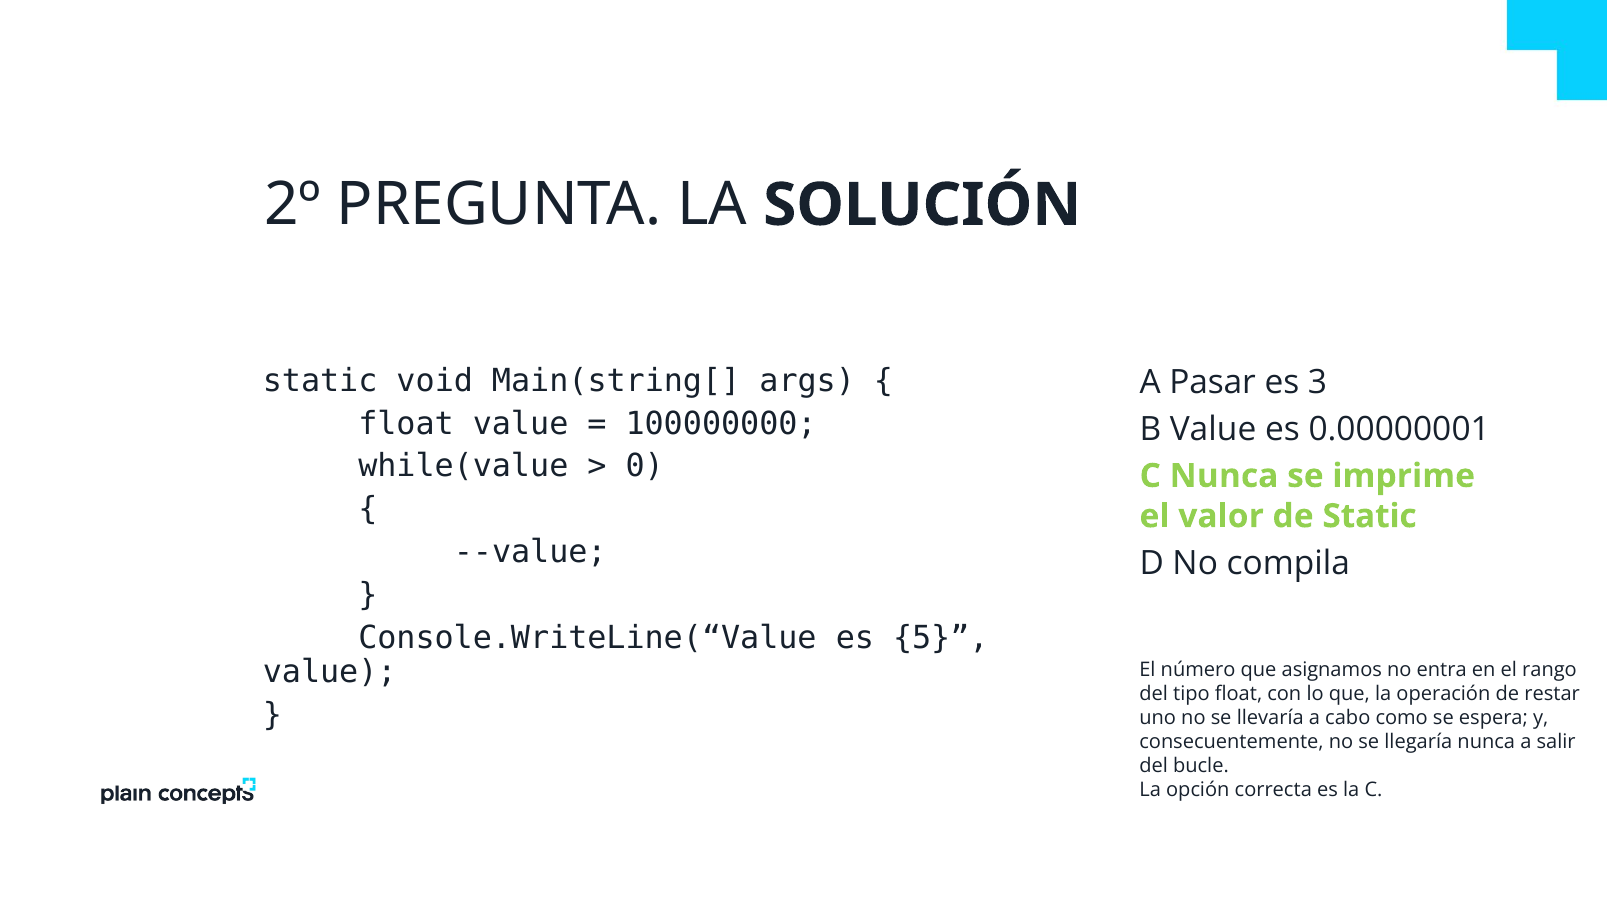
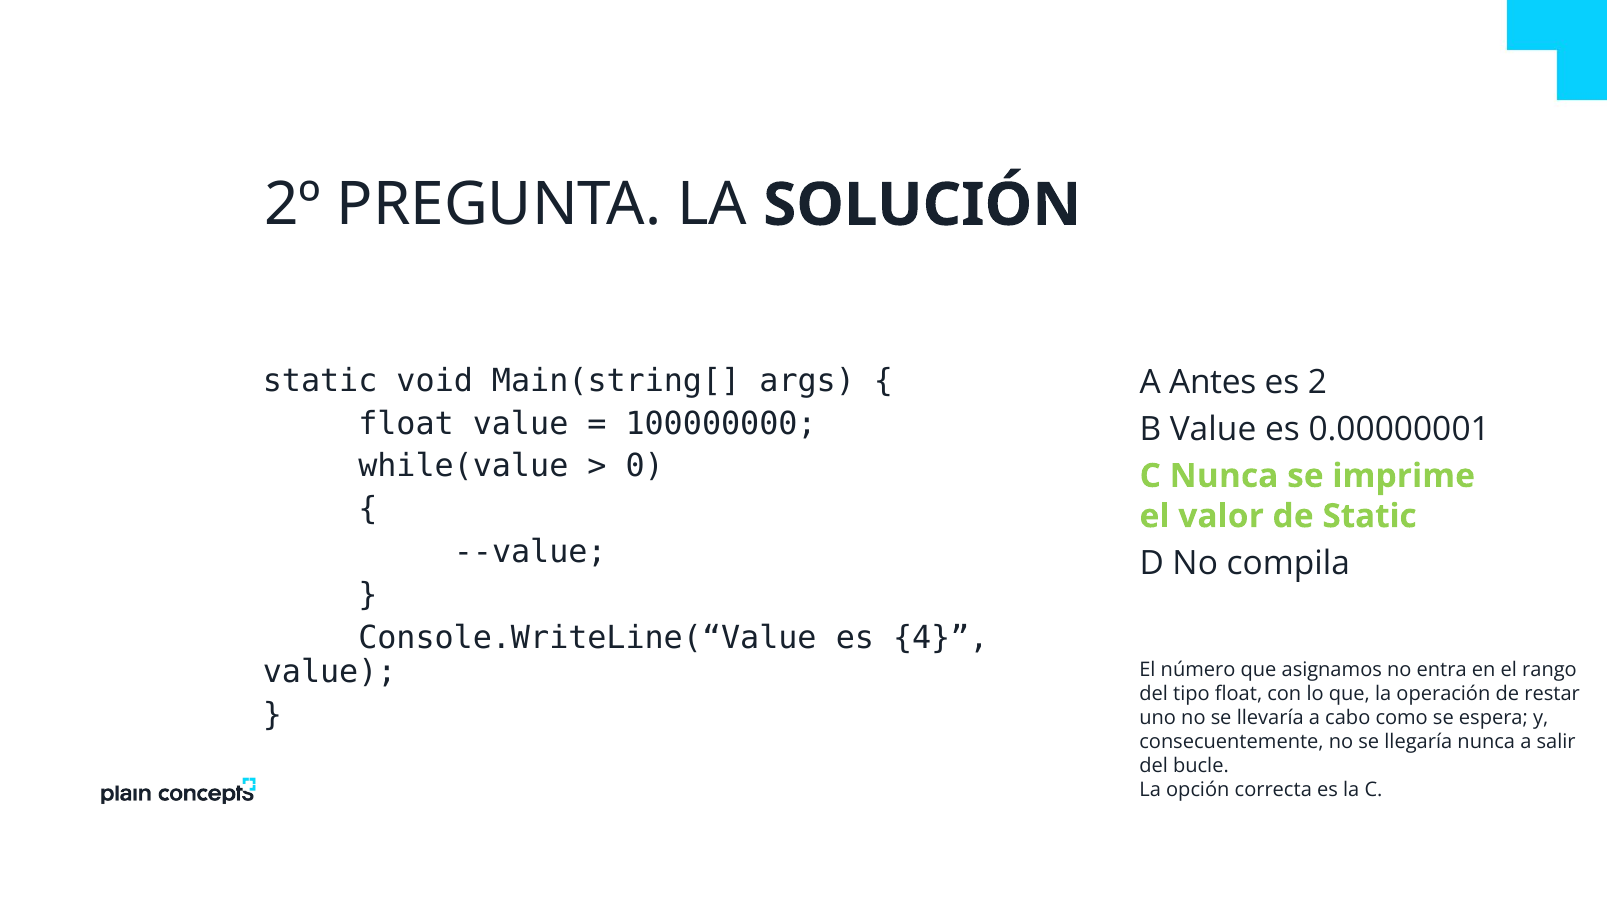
Pasar: Pasar -> Antes (1213, 382)
3: 3 -> 2 (1318, 382)
5: 5 -> 4 (941, 638)
